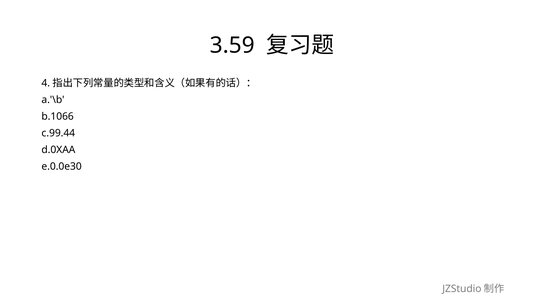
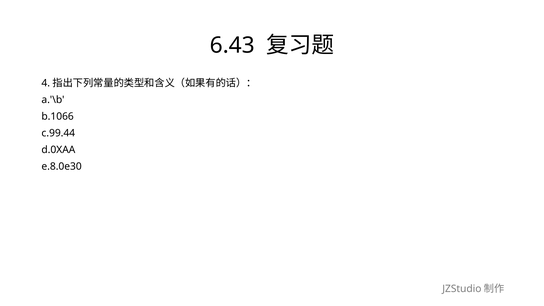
3.59: 3.59 -> 6.43 (232, 45)
e.0.0e30: e.0.0e30 -> e.8.0e30 (62, 166)
